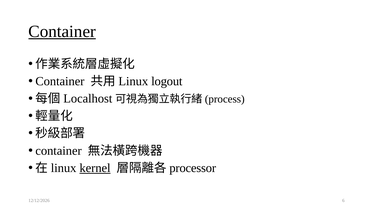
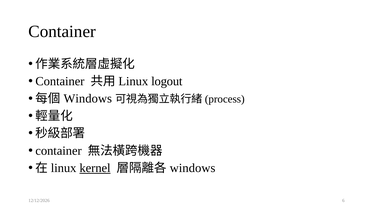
Container underline: present -> none (62, 31)
Localhost: Localhost -> Windows (88, 99)
processor: processor -> windows (193, 168)
